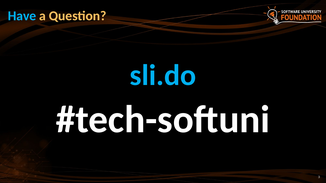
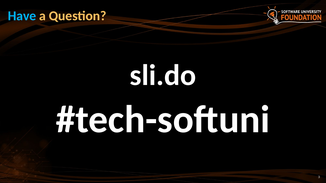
sli.do colour: light blue -> white (163, 75)
